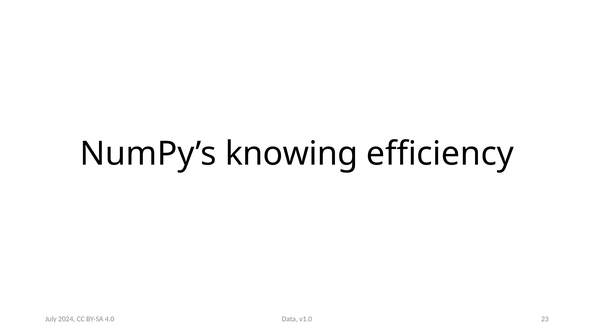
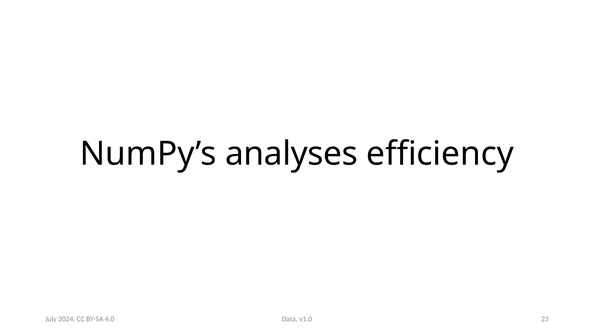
knowing: knowing -> analyses (291, 154)
